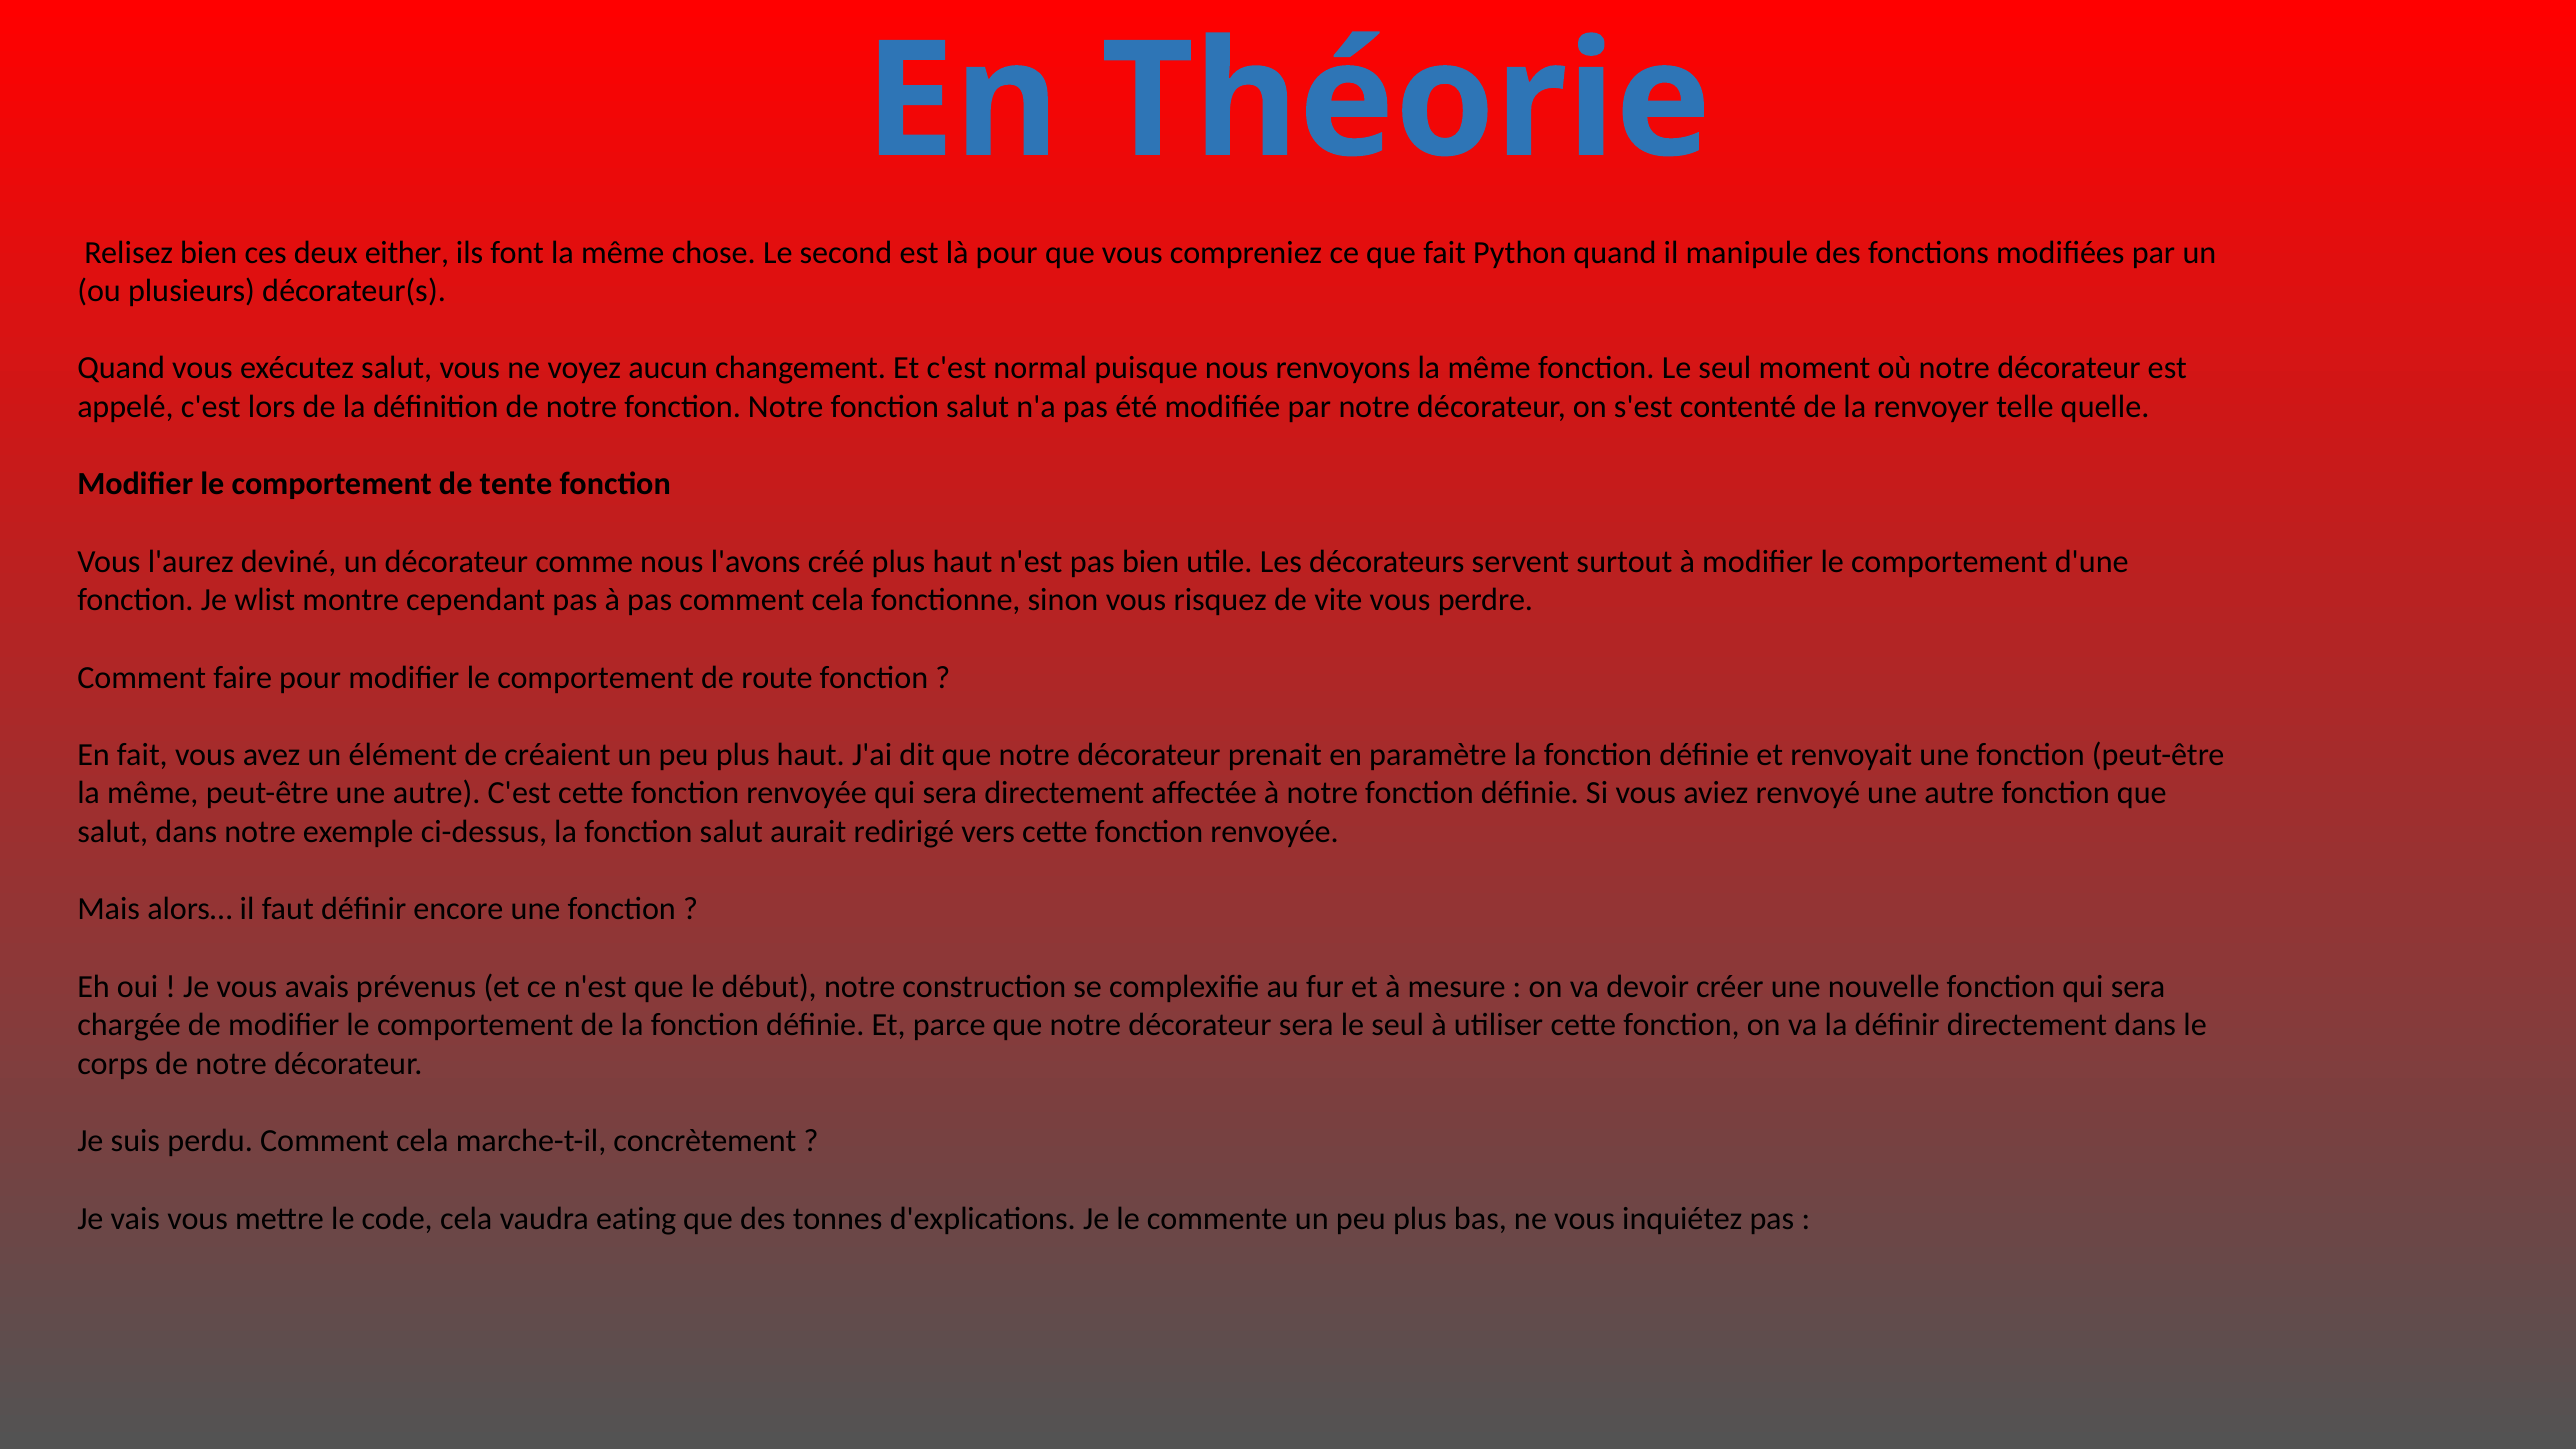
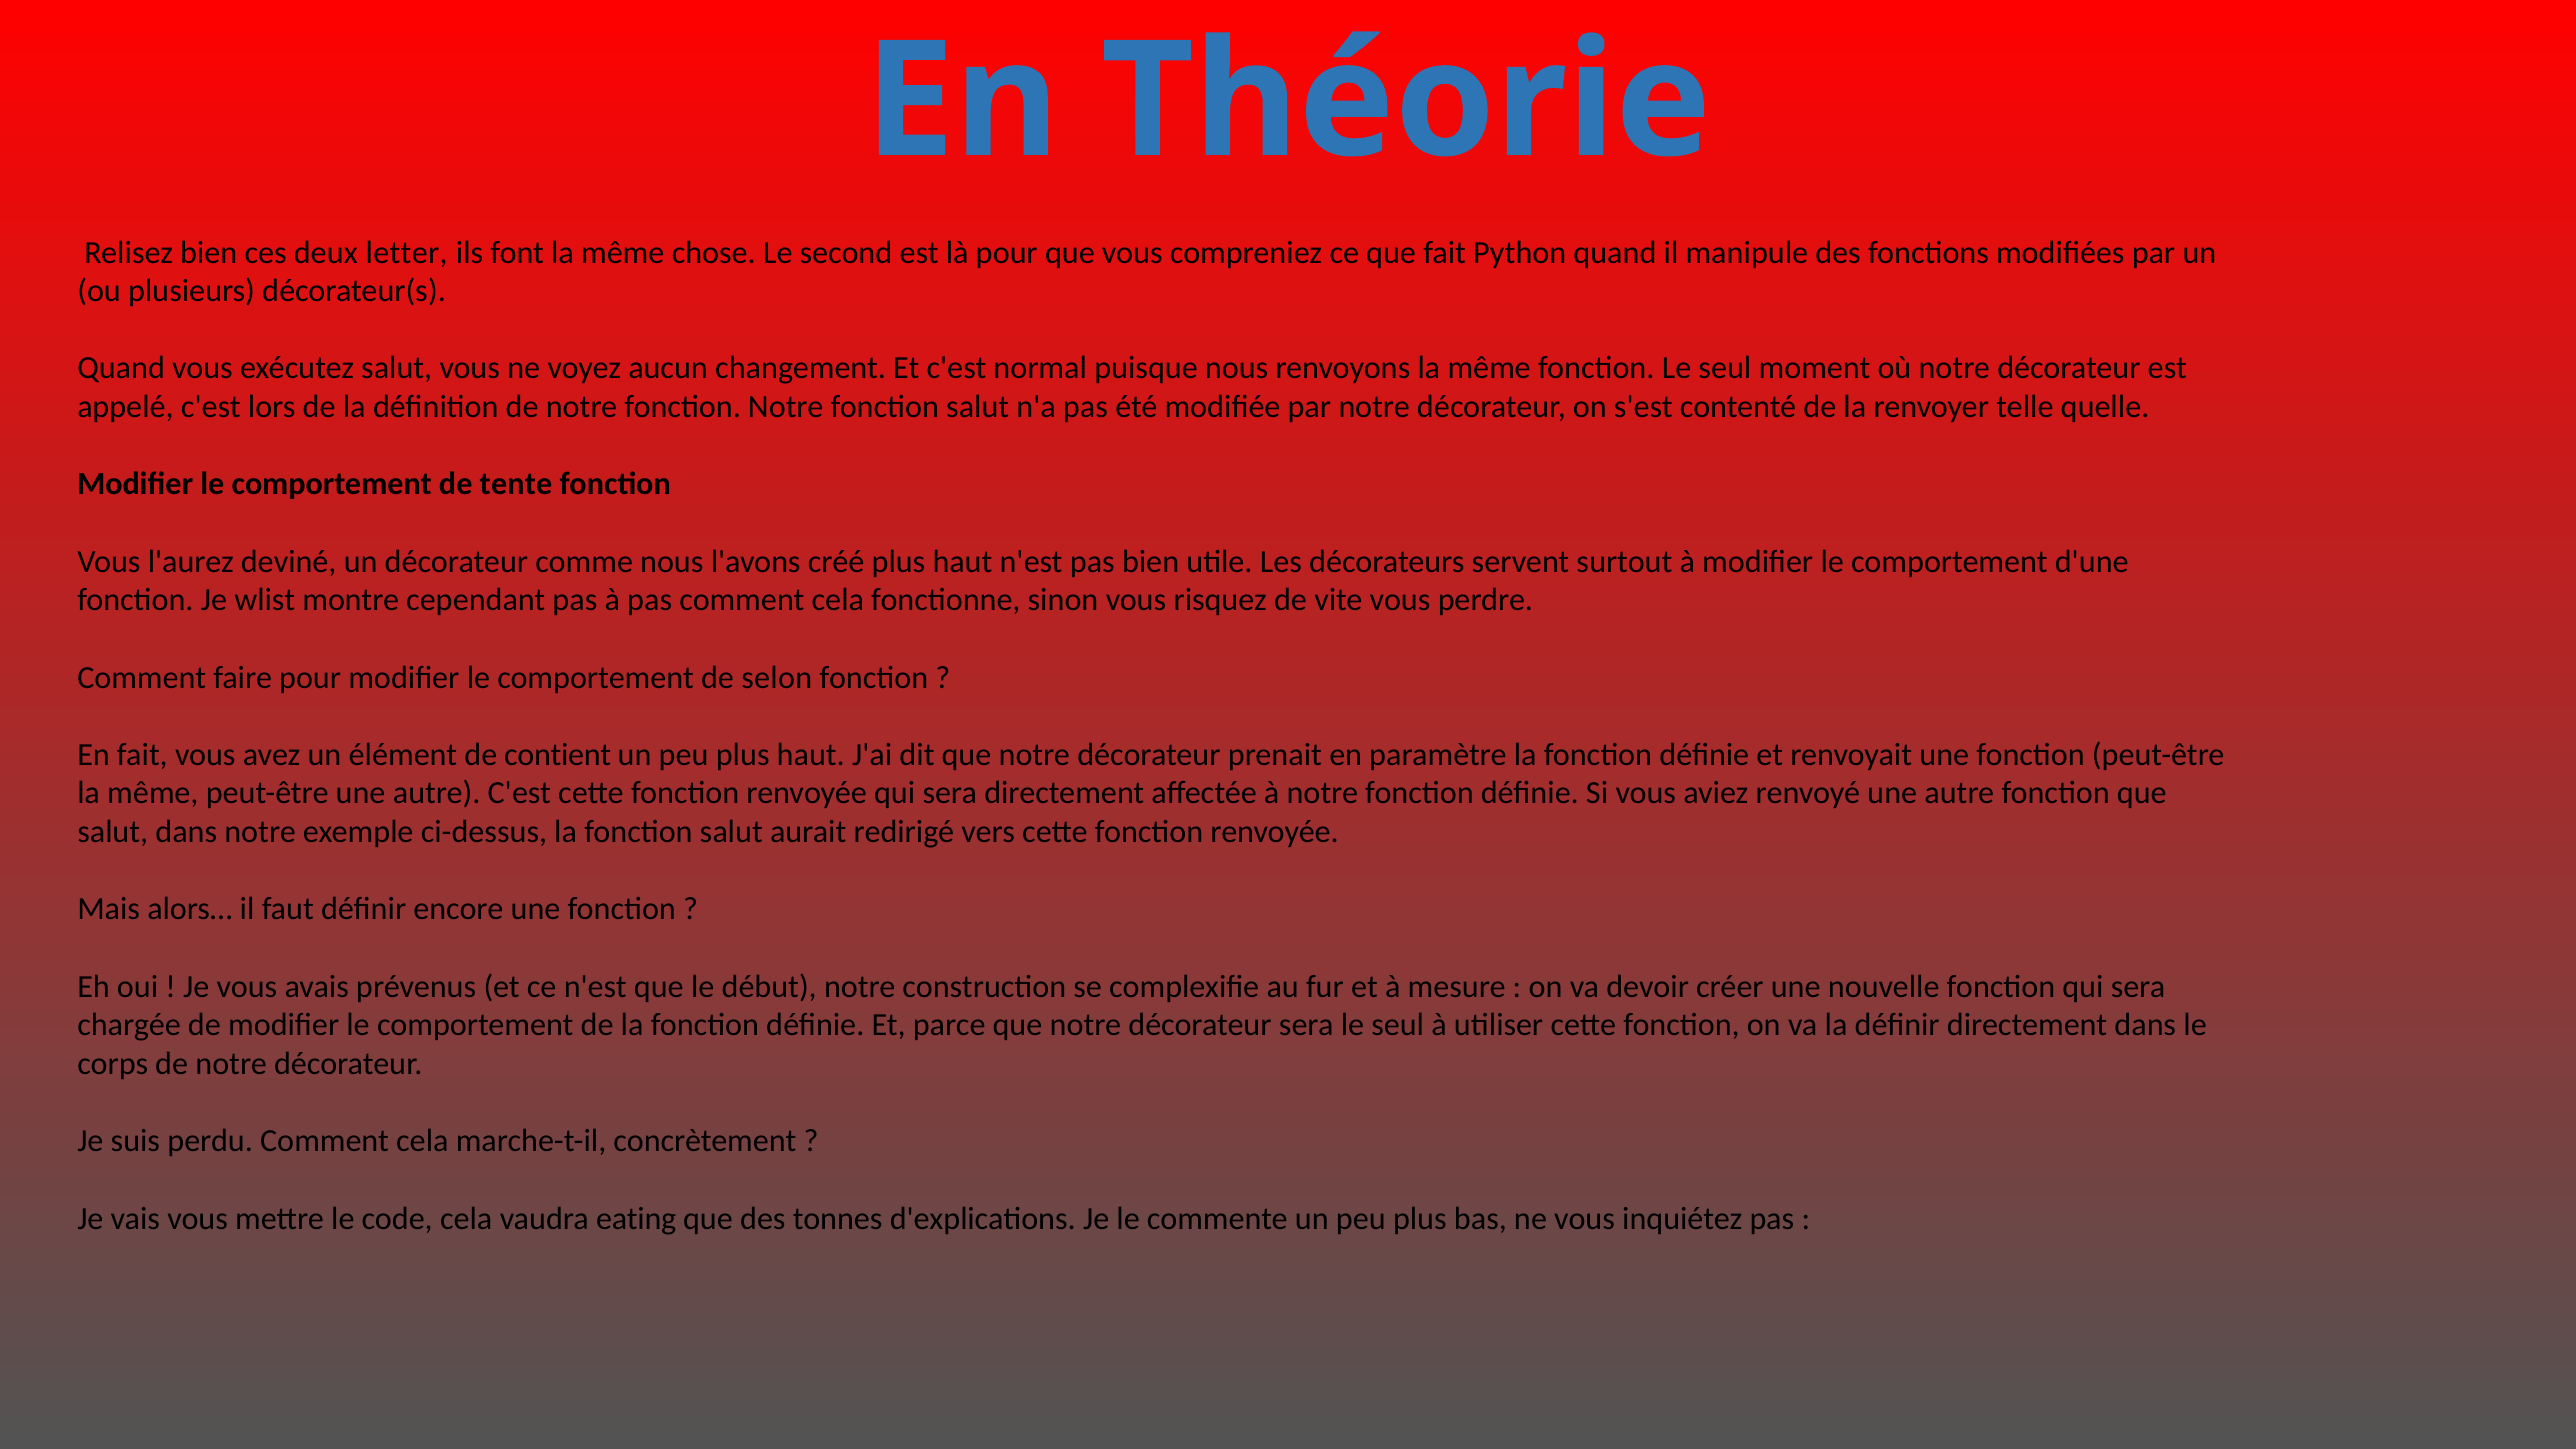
either: either -> letter (407, 252)
route: route -> selon (777, 677)
créaient: créaient -> contient (558, 755)
